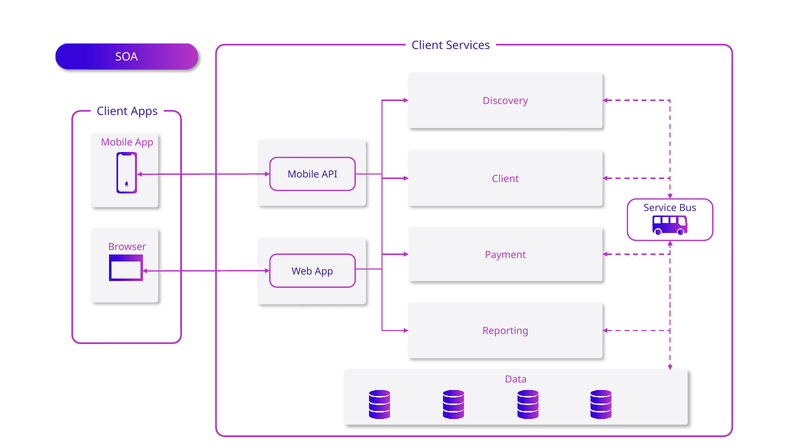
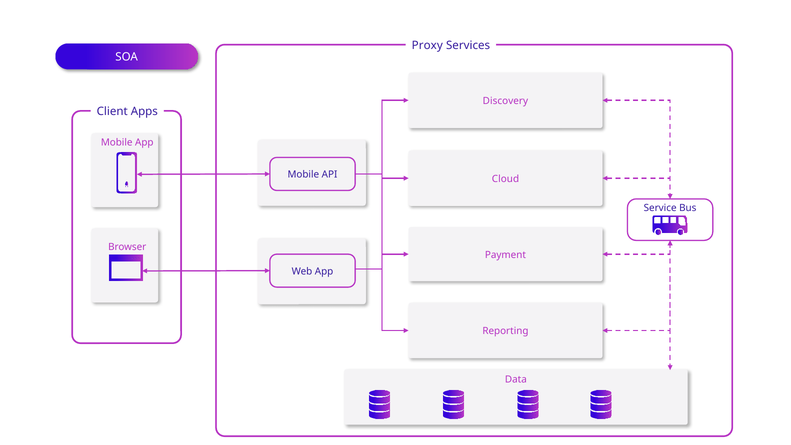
Client: Client -> Proxy (427, 45)
Client: Client -> Cloud (505, 179)
